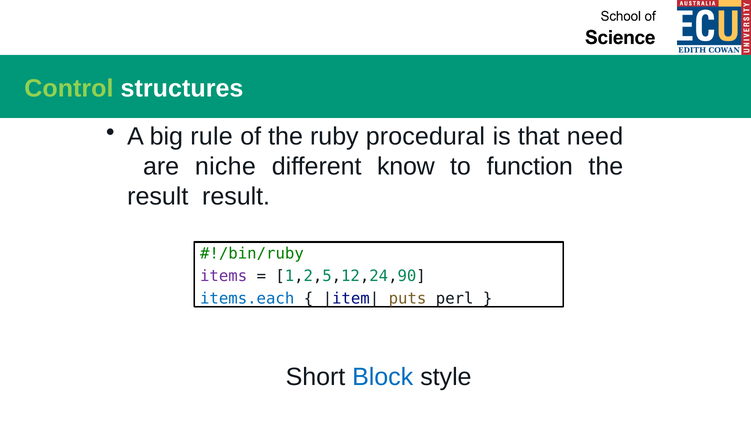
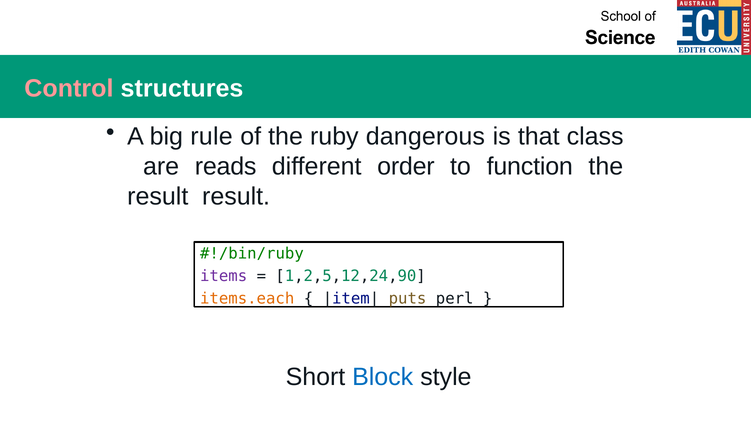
Control colour: light green -> pink (69, 88)
procedural: procedural -> dangerous (425, 137)
need: need -> class (595, 137)
niche: niche -> reads (226, 167)
know: know -> order (406, 167)
items.each colour: blue -> orange (247, 299)
